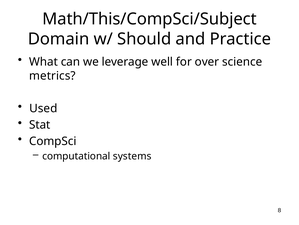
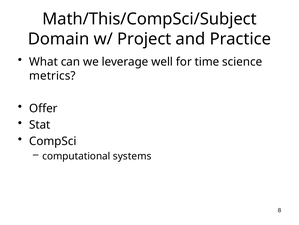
Should: Should -> Project (144, 39)
over: over -> time (207, 62)
Used: Used -> Offer (43, 108)
